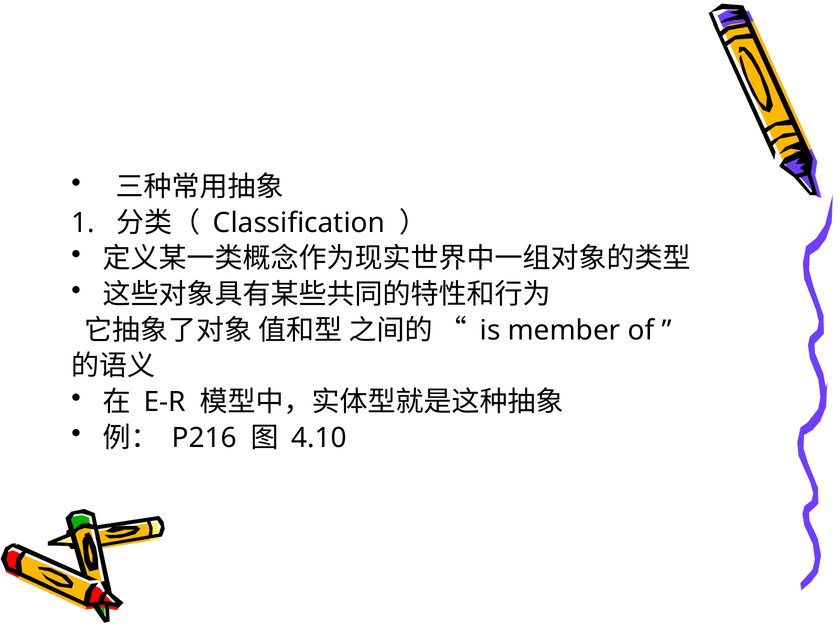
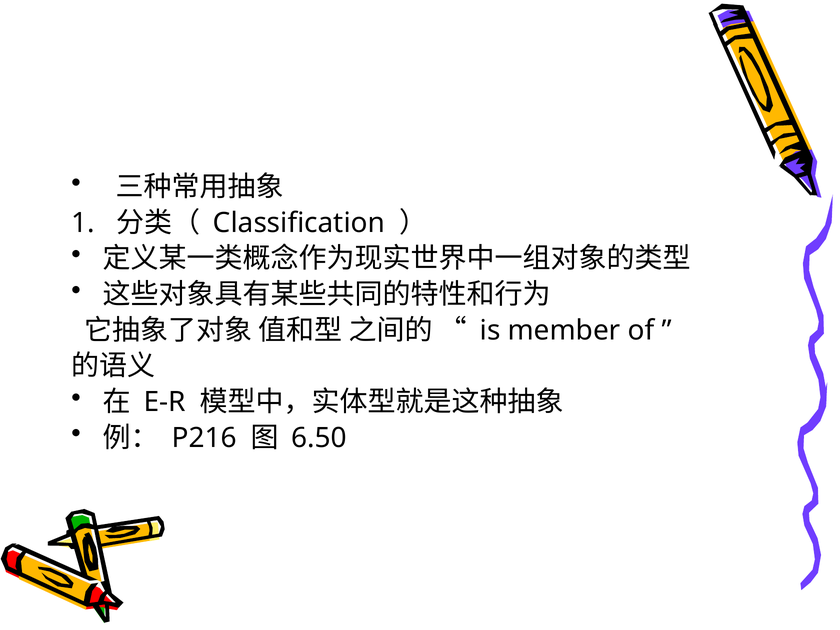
4.10: 4.10 -> 6.50 (319, 438)
